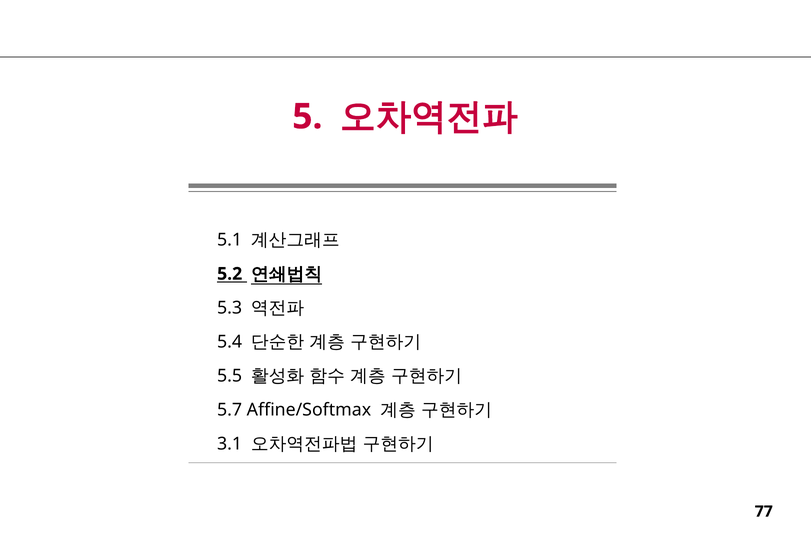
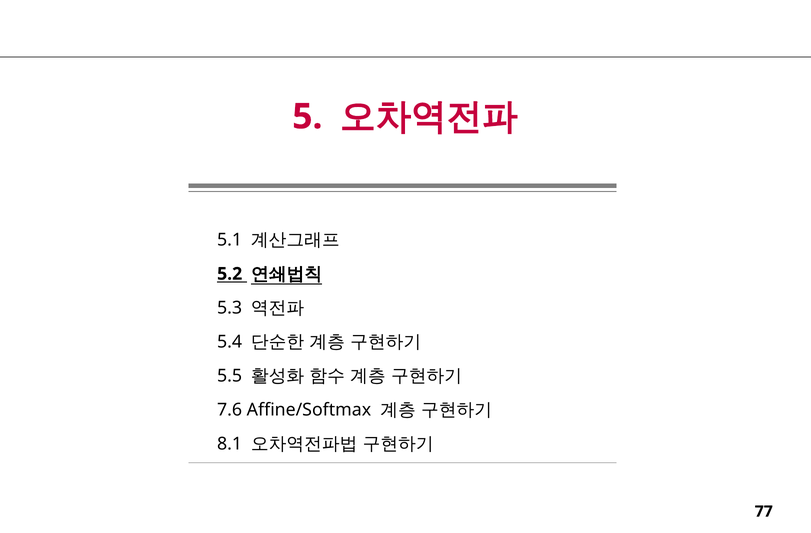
5.7: 5.7 -> 7.6 (230, 409)
3.1: 3.1 -> 8.1 (230, 443)
